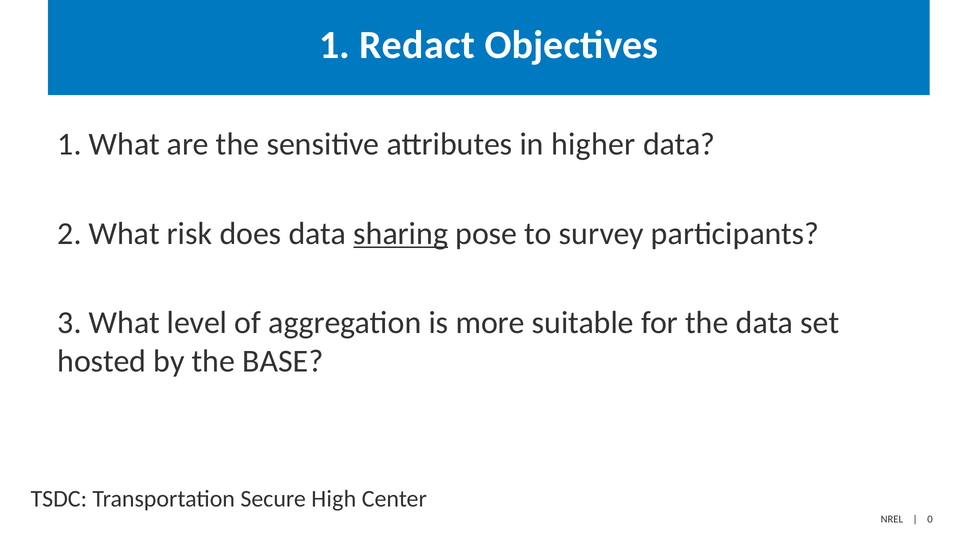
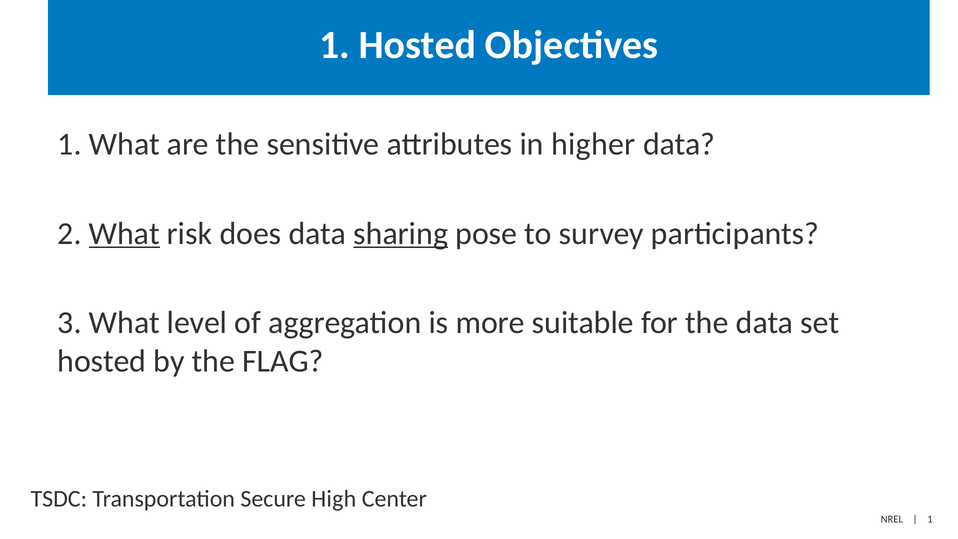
1 Redact: Redact -> Hosted (417, 45)
What underline: none -> present (124, 233)
BASE: BASE -> FLAG (283, 361)
0: 0 -> 1 (930, 519)
